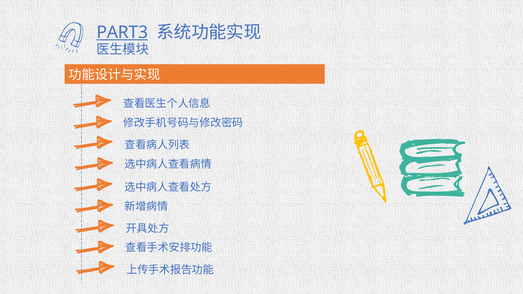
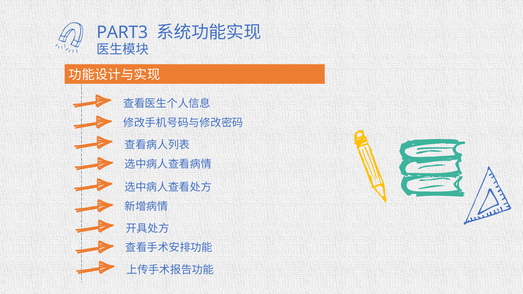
PART3 underline: present -> none (122, 32)
